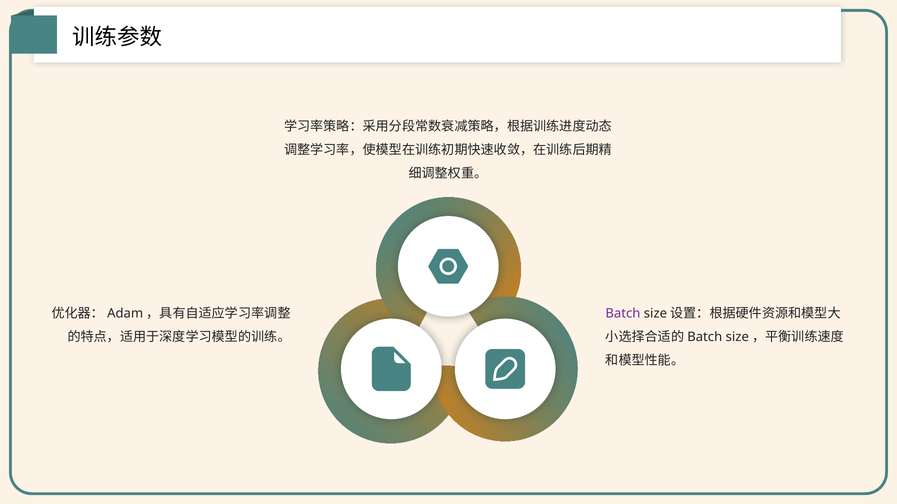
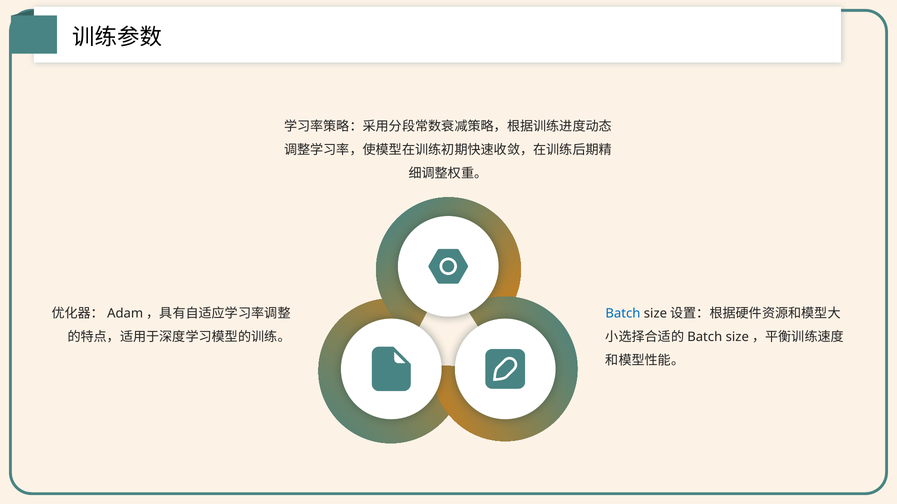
Batch colour: purple -> blue (623, 314)
